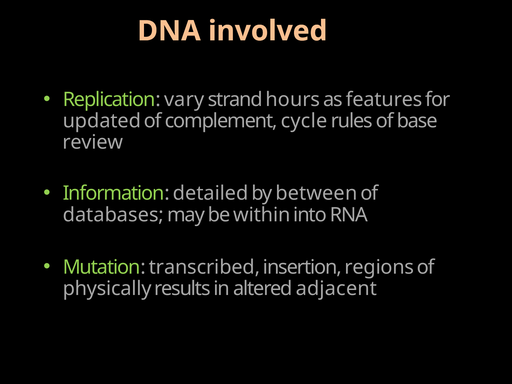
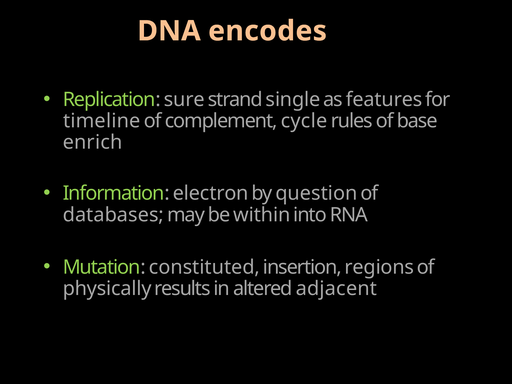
involved: involved -> encodes (268, 31)
vary: vary -> sure (184, 100)
hours: hours -> single (293, 100)
updated: updated -> timeline (102, 121)
review: review -> enrich (93, 142)
detailed: detailed -> electron (211, 193)
between: between -> question (316, 193)
transcribed: transcribed -> constituted (204, 267)
